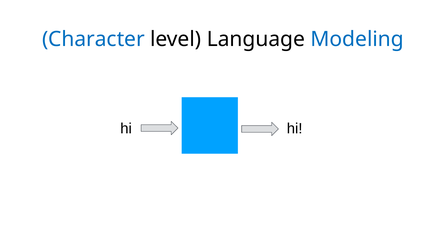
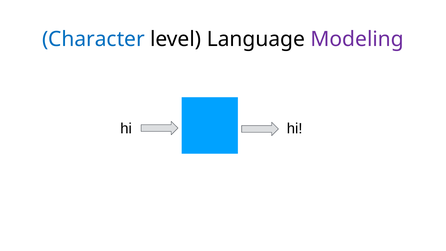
Modeling colour: blue -> purple (357, 39)
